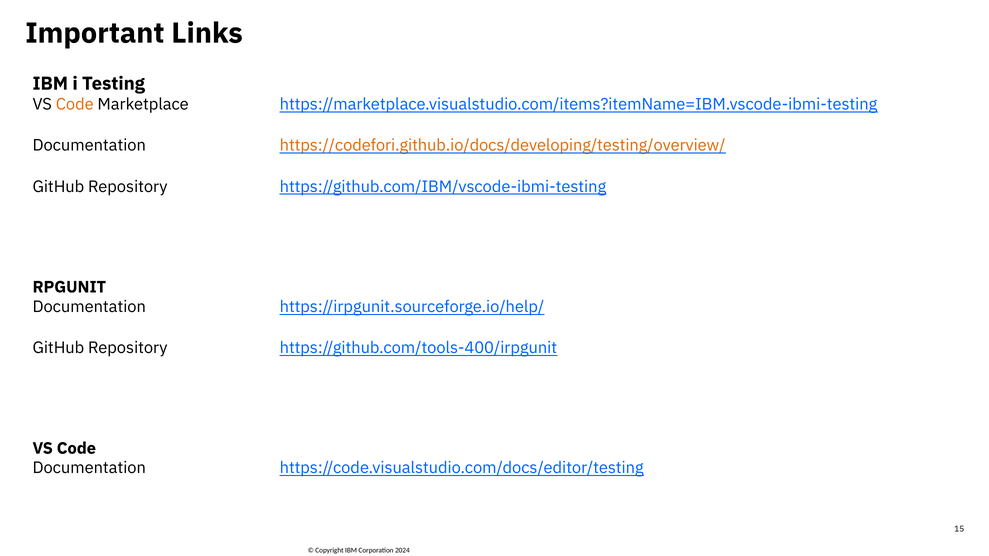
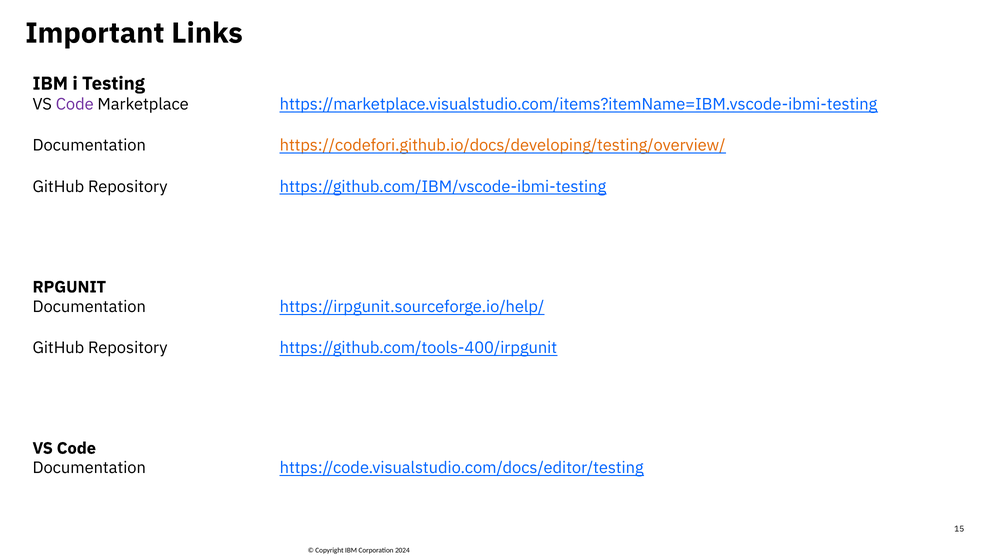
Code colour: orange -> purple (75, 104)
